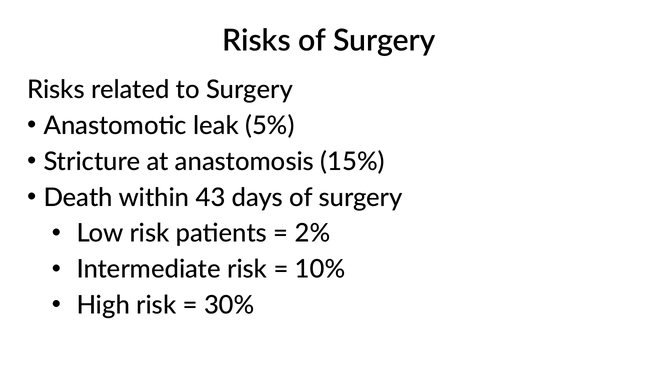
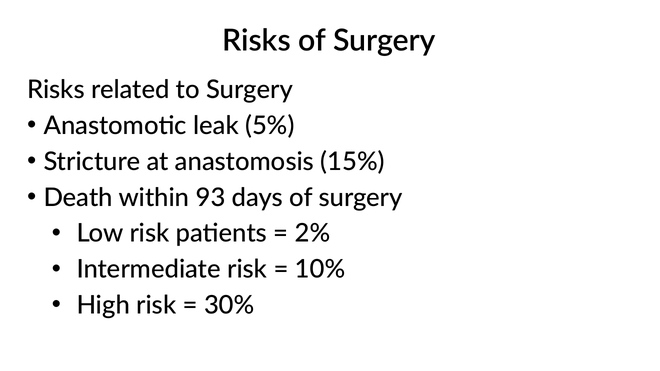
43: 43 -> 93 (211, 198)
